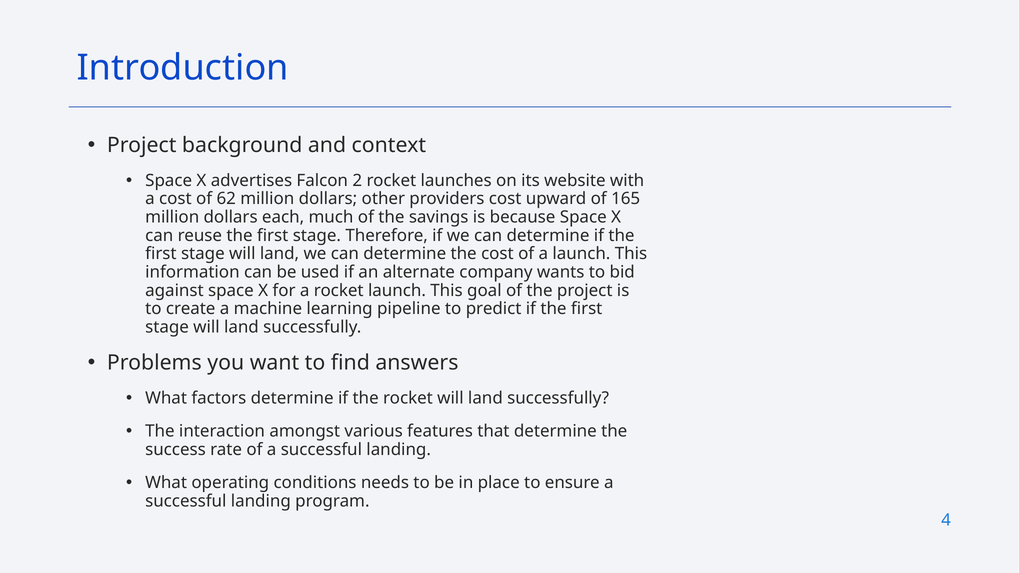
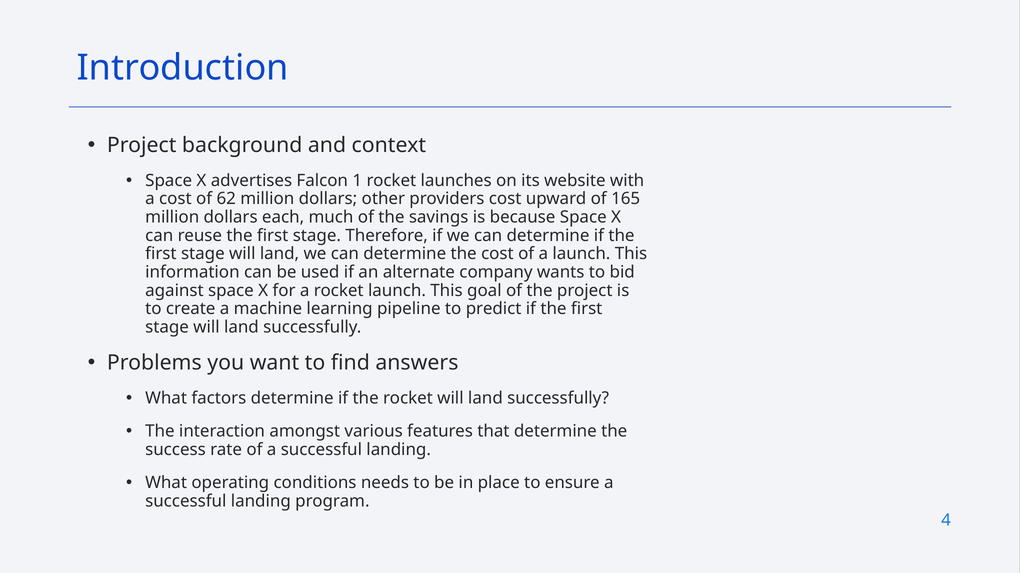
2: 2 -> 1 (357, 181)
